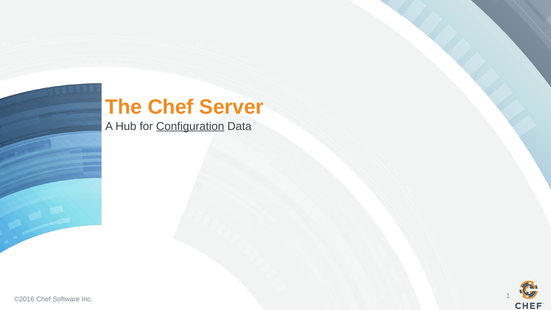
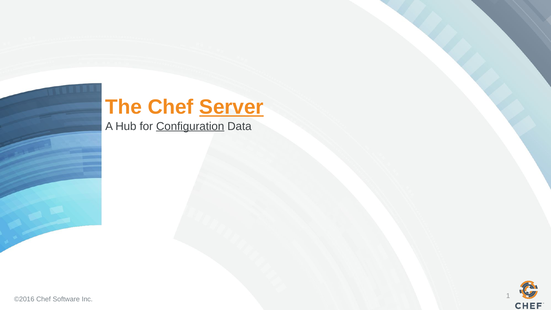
Server underline: none -> present (231, 107)
